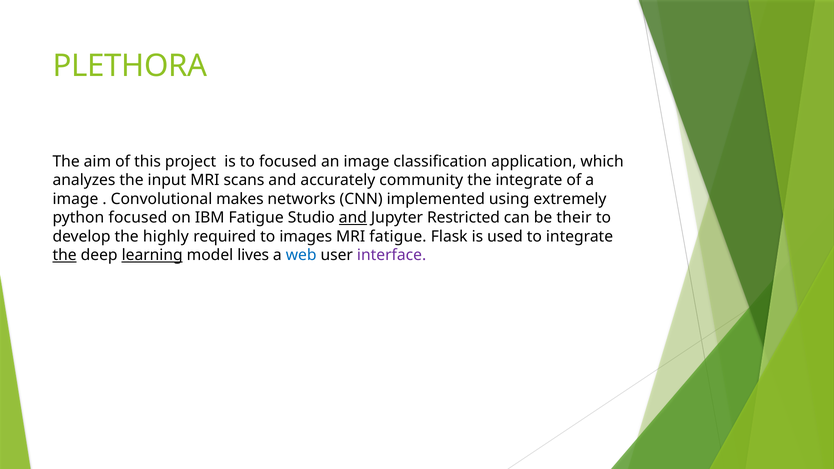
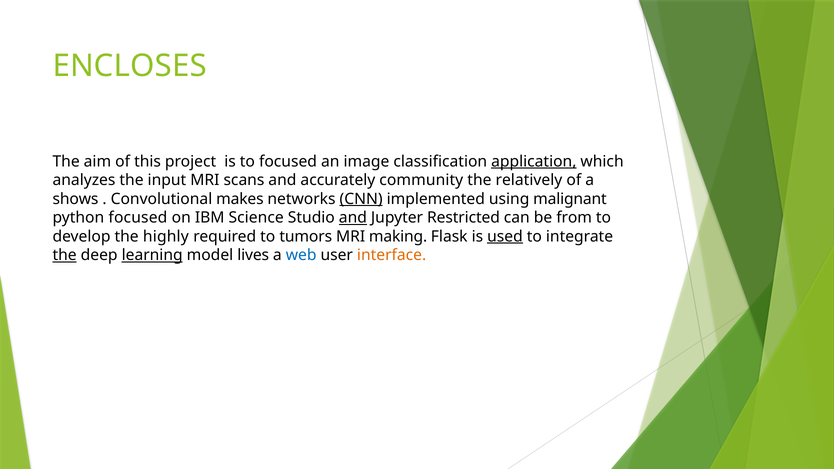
PLETHORA: PLETHORA -> ENCLOSES (130, 66)
application underline: none -> present (534, 161)
the integrate: integrate -> relatively (529, 180)
image: image -> shows (76, 199)
CNN underline: none -> present (361, 199)
extremely: extremely -> malignant (570, 199)
IBM Fatigue: Fatigue -> Science (256, 218)
their: their -> from (574, 218)
images: images -> tumors (306, 236)
MRI fatigue: fatigue -> making (398, 236)
used underline: none -> present (505, 236)
interface colour: purple -> orange (392, 255)
